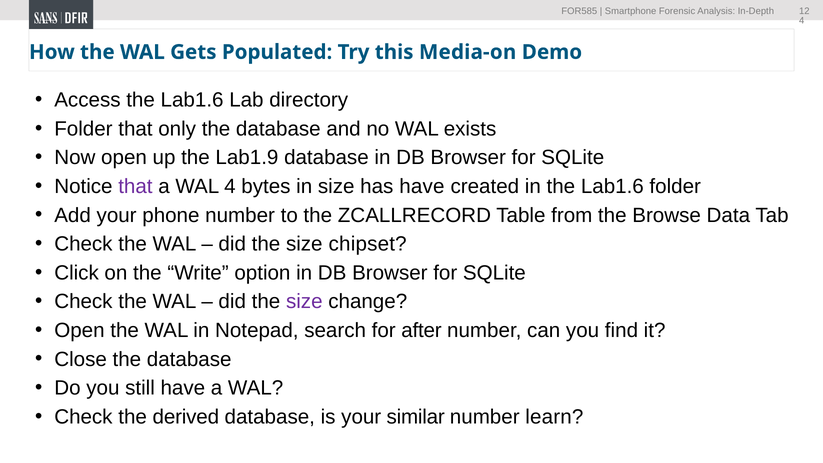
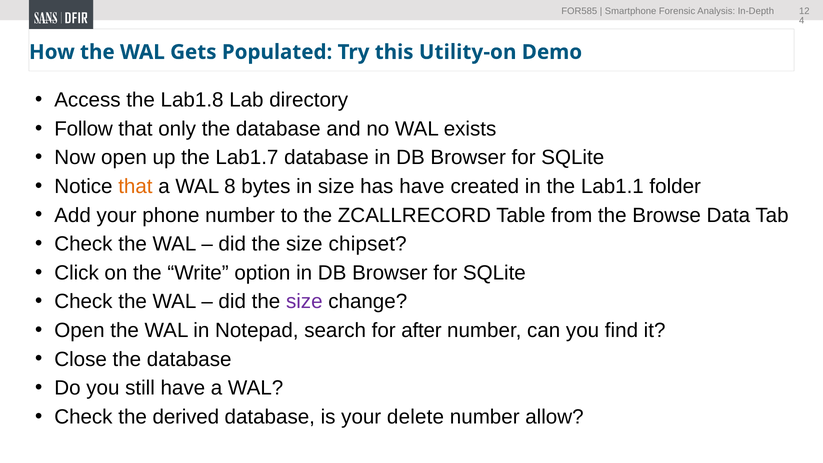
Media-on: Media-on -> Utility-on (468, 52)
Access the Lab1.6: Lab1.6 -> Lab1.8 (192, 100)
Folder: Folder -> Follow (84, 129)
Lab1.9: Lab1.9 -> Lab1.7 (247, 158)
that colour: purple -> orange (135, 186)
WAL 4: 4 -> 8 (230, 186)
in the Lab1.6: Lab1.6 -> Lab1.1 (612, 186)
similar: similar -> delete (415, 417)
learn: learn -> allow (554, 417)
